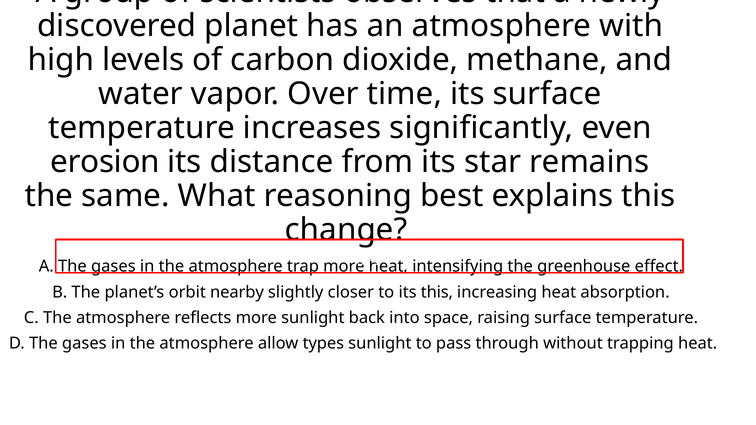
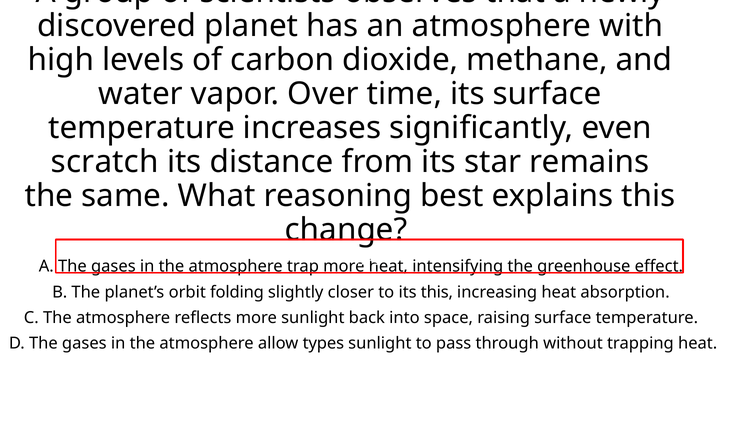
erosion: erosion -> scratch (105, 162)
nearby: nearby -> folding (237, 292)
